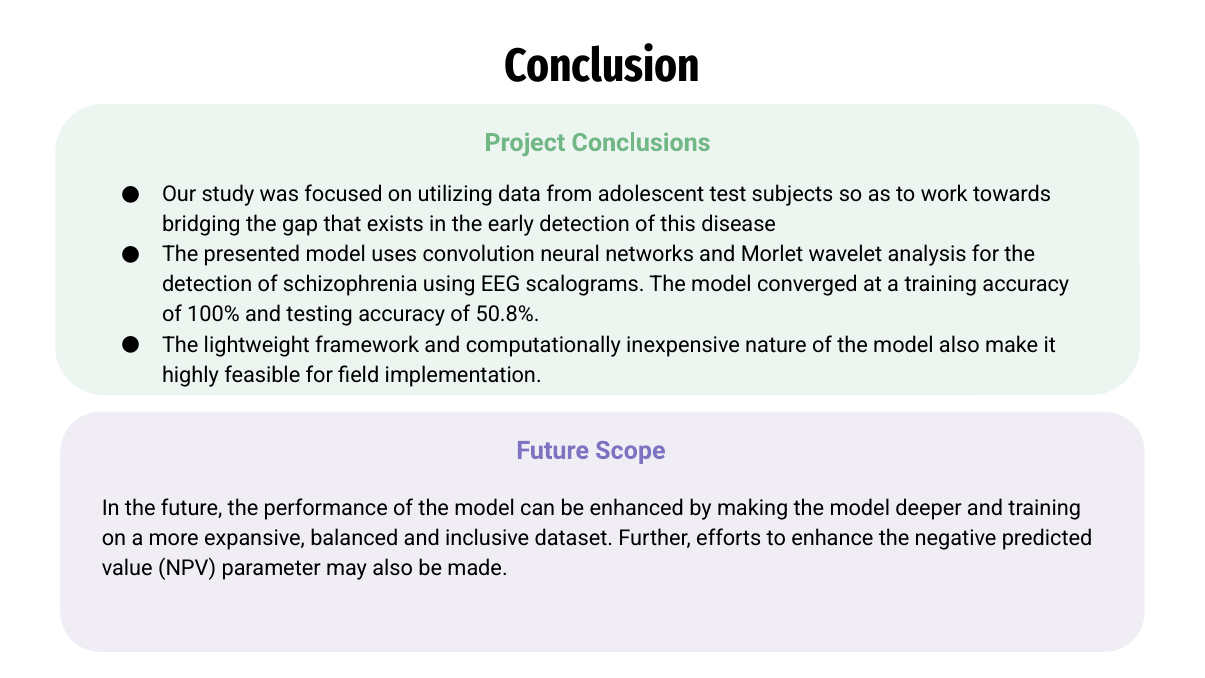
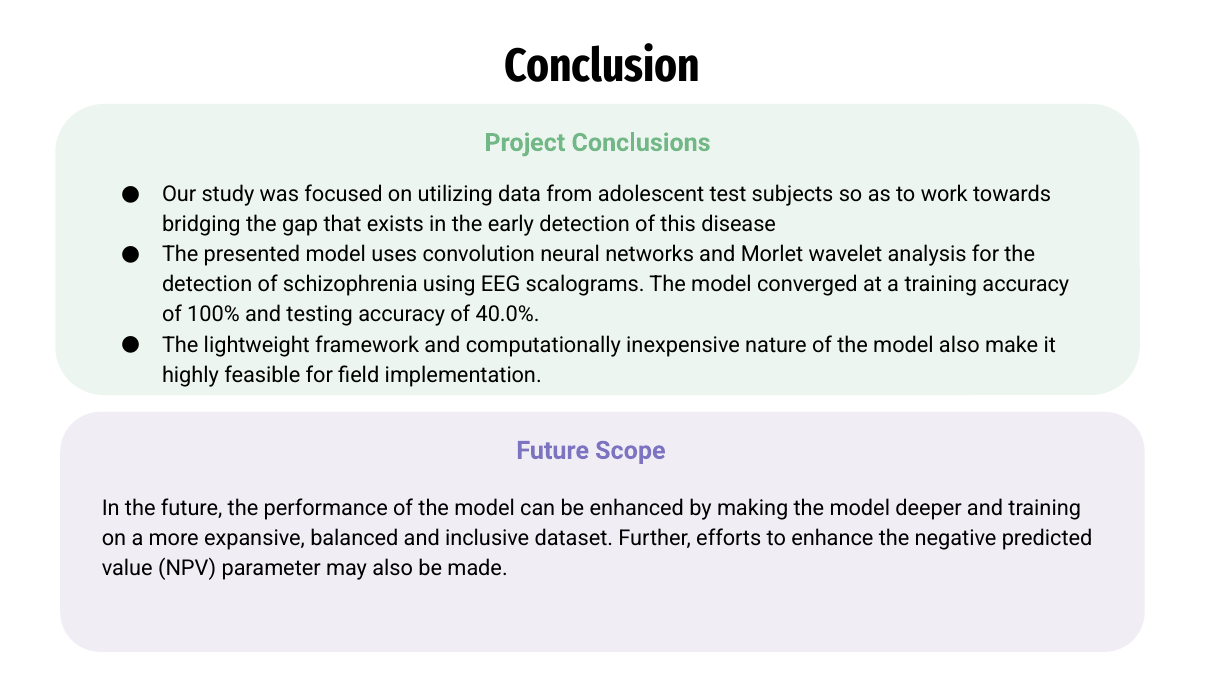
50.8%: 50.8% -> 40.0% (508, 315)
